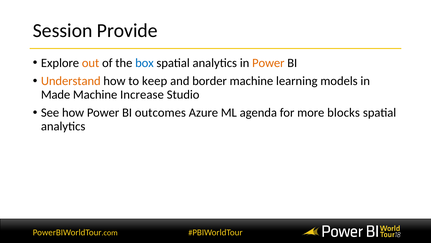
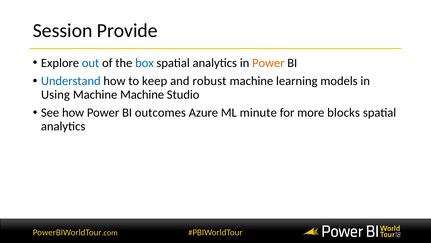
out colour: orange -> blue (91, 63)
Understand colour: orange -> blue (71, 81)
border: border -> robust (209, 81)
Made: Made -> Using (55, 94)
Machine Increase: Increase -> Machine (142, 94)
agenda: agenda -> minute (258, 112)
